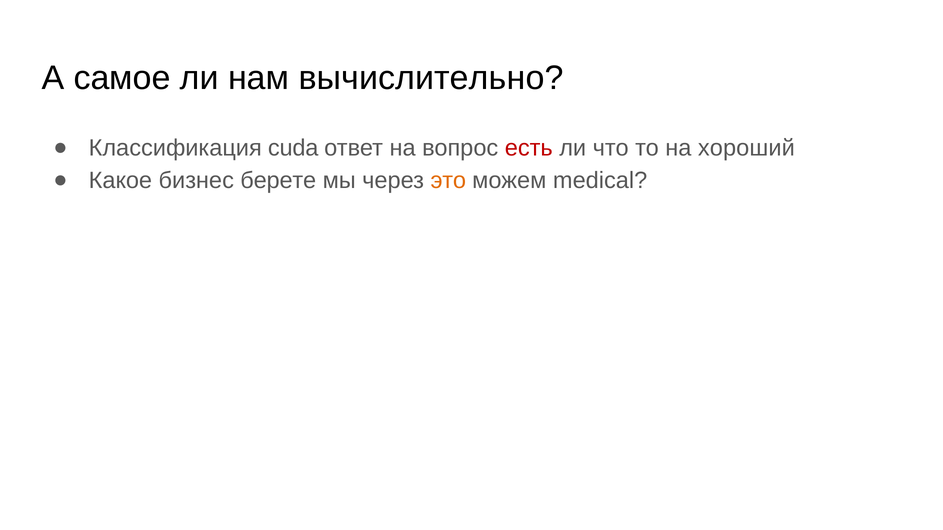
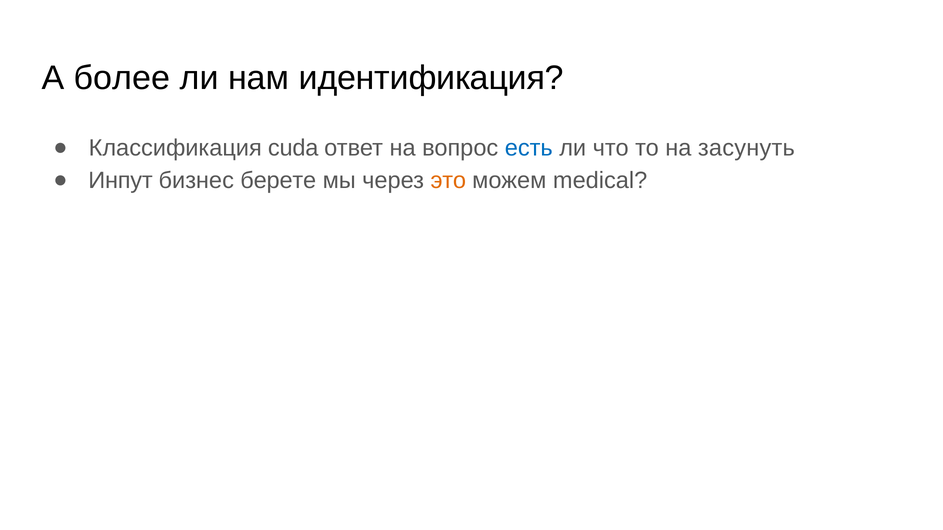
самое: самое -> более (122, 78)
вычислительно: вычислительно -> идентификация (431, 78)
есть colour: red -> blue (529, 148)
хороший: хороший -> засунуть (746, 148)
Какое: Какое -> Инпут (121, 181)
